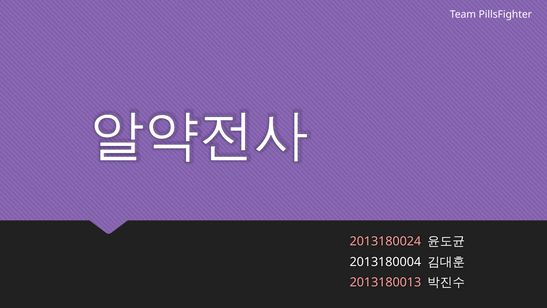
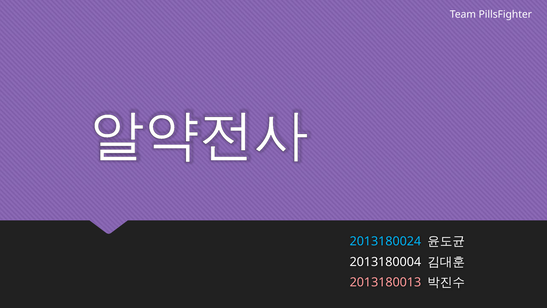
2013180024 colour: pink -> light blue (385, 241)
